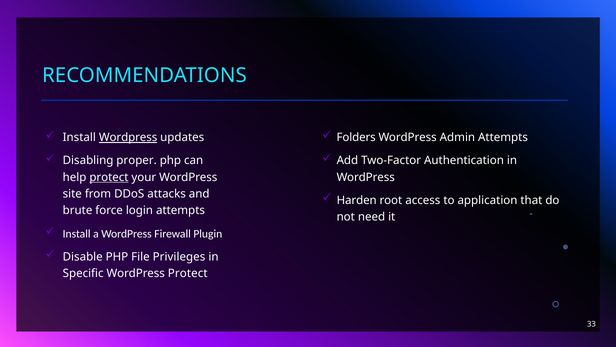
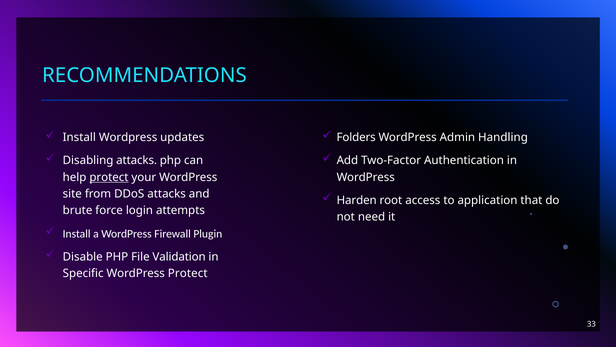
Wordpress underline: present -> none (128, 137)
Admin Attempts: Attempts -> Handling (503, 137)
Disabling proper: proper -> attacks (137, 160)
Privileges: Privileges -> Validation (179, 256)
